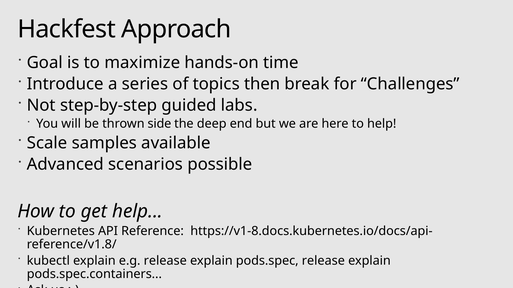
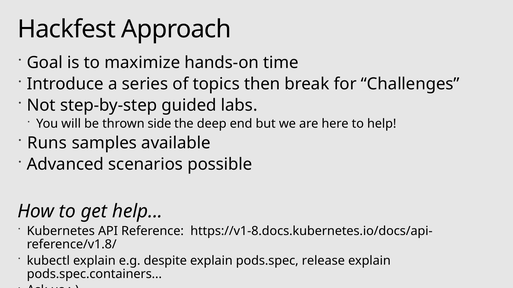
Scale: Scale -> Runs (47, 143)
e.g release: release -> despite (165, 261)
